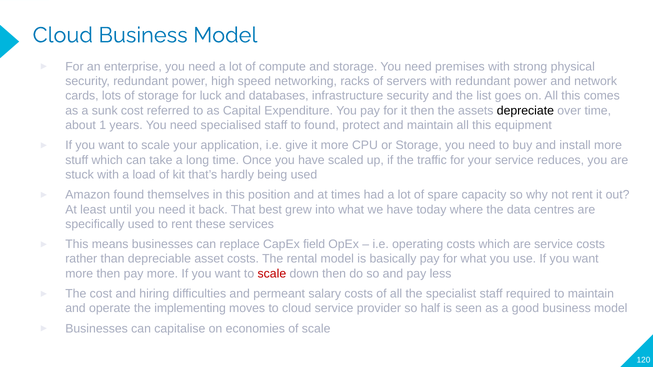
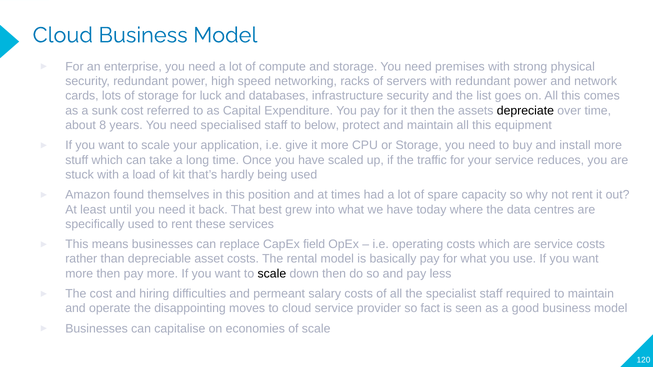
1: 1 -> 8 (103, 125)
to found: found -> below (322, 125)
scale colour: red -> black (272, 274)
implementing: implementing -> disappointing (190, 309)
half: half -> fact (430, 309)
